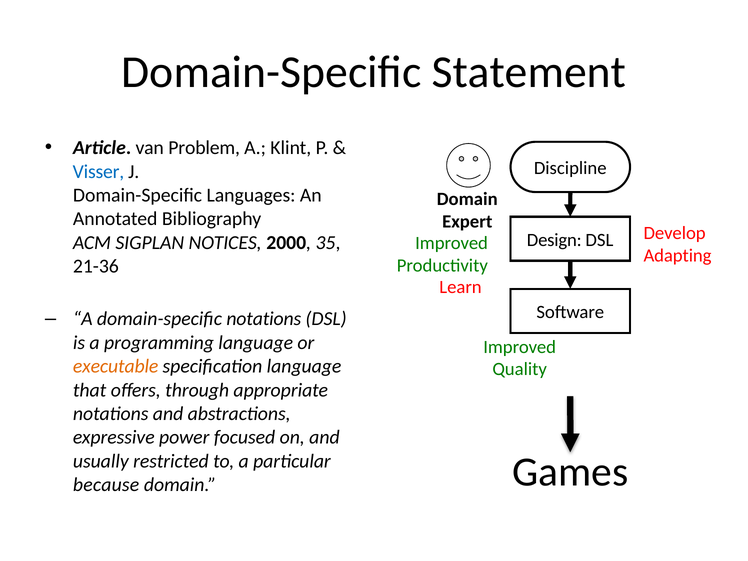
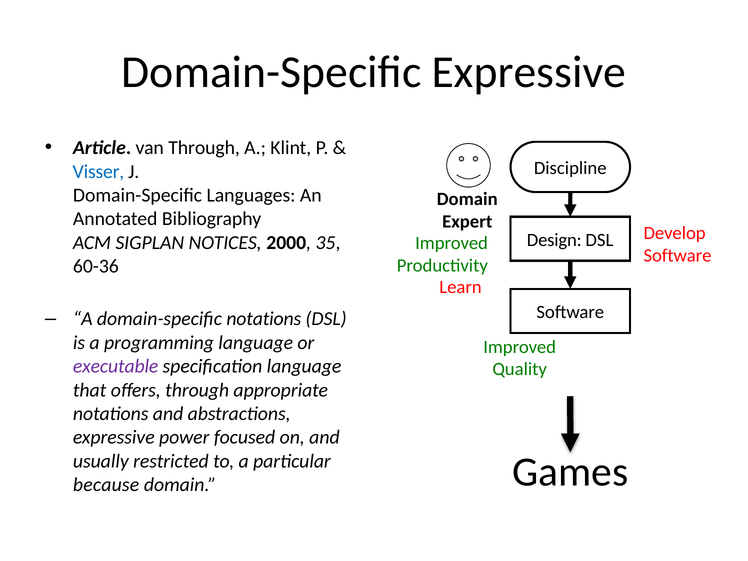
Domain-Specific Statement: Statement -> Expressive (529, 72)
van Problem: Problem -> Through (204, 148)
Adapting: Adapting -> Software (677, 255)
21-36: 21-36 -> 60-36 (96, 266)
executable colour: orange -> purple (116, 366)
